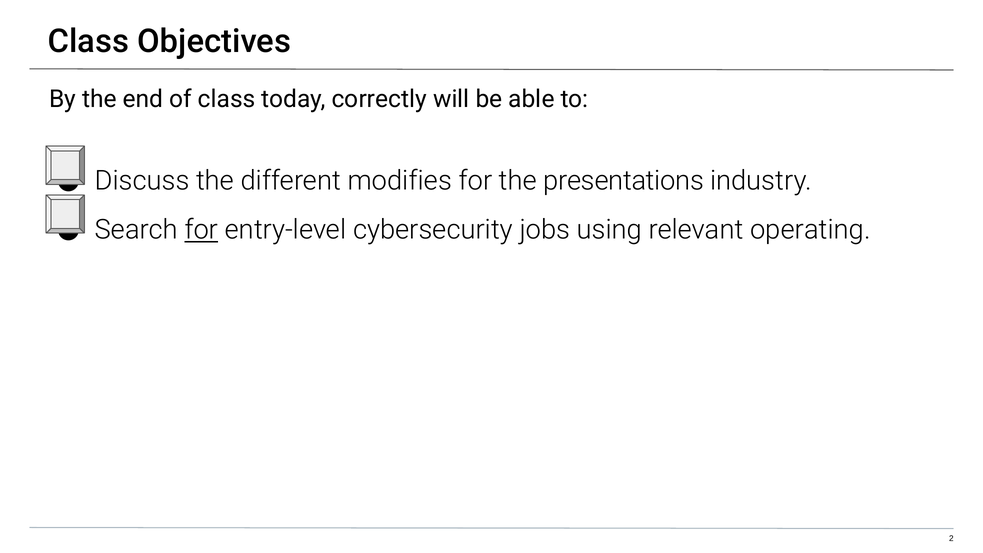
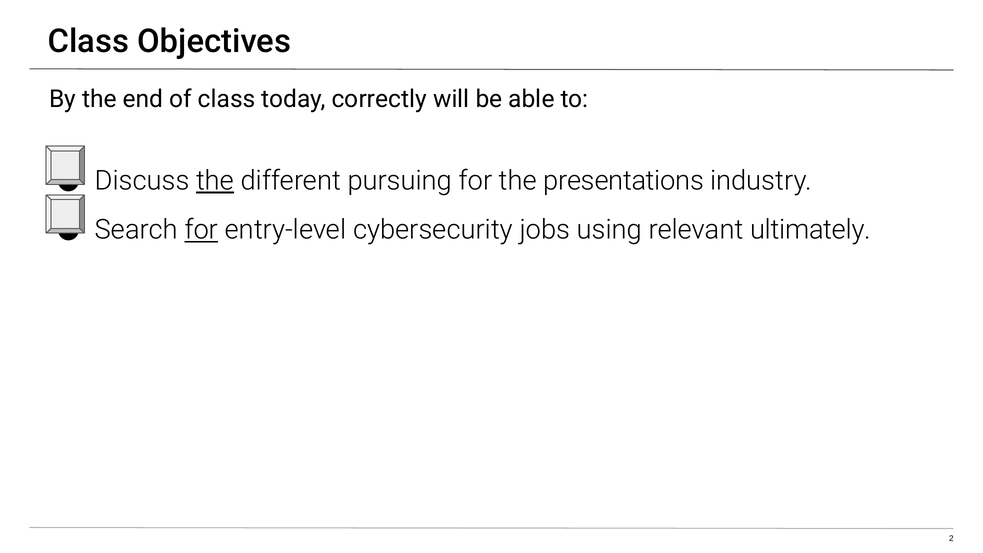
the underline: none -> present (215, 181)
modifies: modifies -> pursuing (400, 181)
operating: operating -> ultimately (810, 230)
